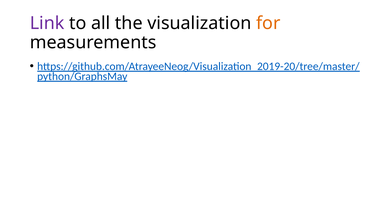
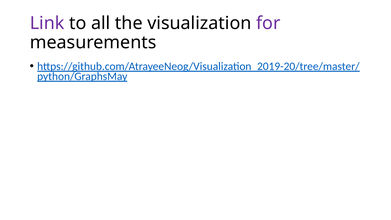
for colour: orange -> purple (268, 23)
